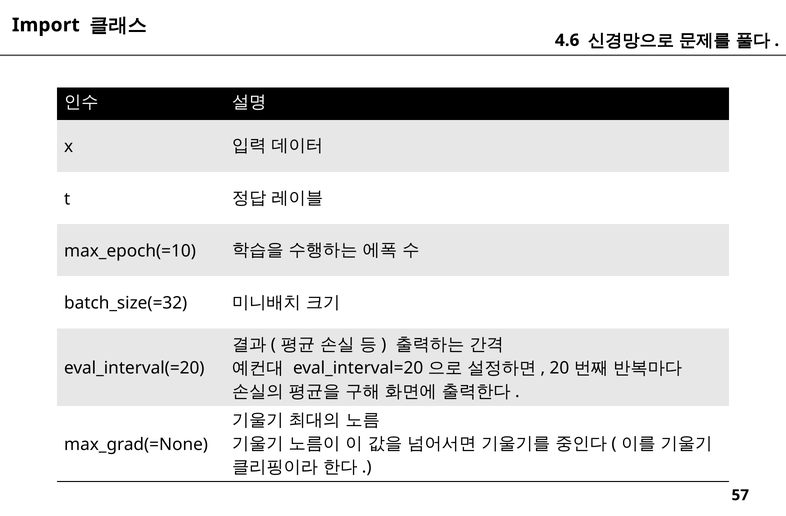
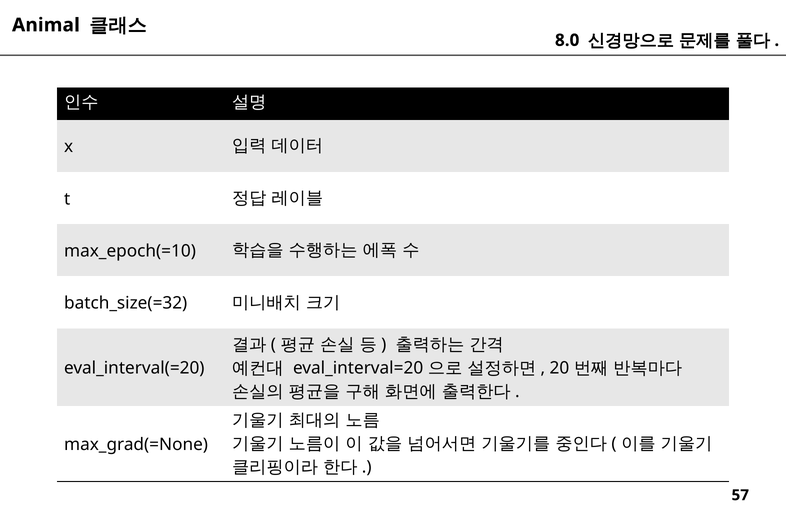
Import: Import -> Animal (46, 25)
4.6: 4.6 -> 8.0 (567, 40)
